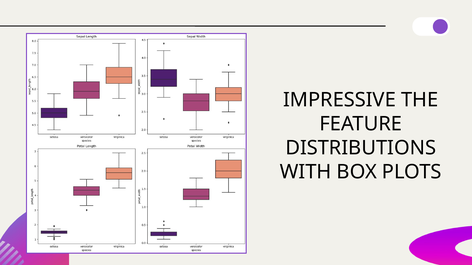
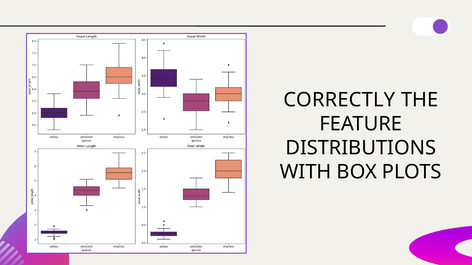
IMPRESSIVE: IMPRESSIVE -> CORRECTLY (339, 100)
